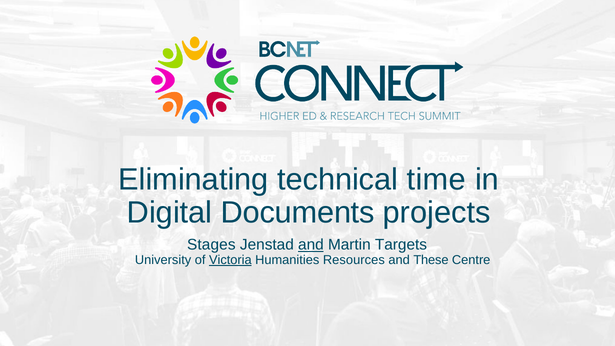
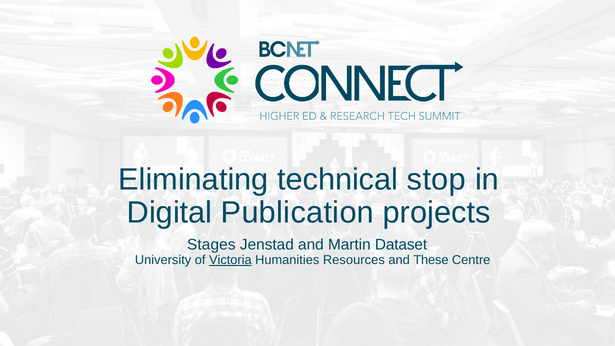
time: time -> stop (436, 179)
Documents: Documents -> Publication (297, 213)
and underline: present -> none (311, 245)
Targets: Targets -> Dataset (401, 245)
